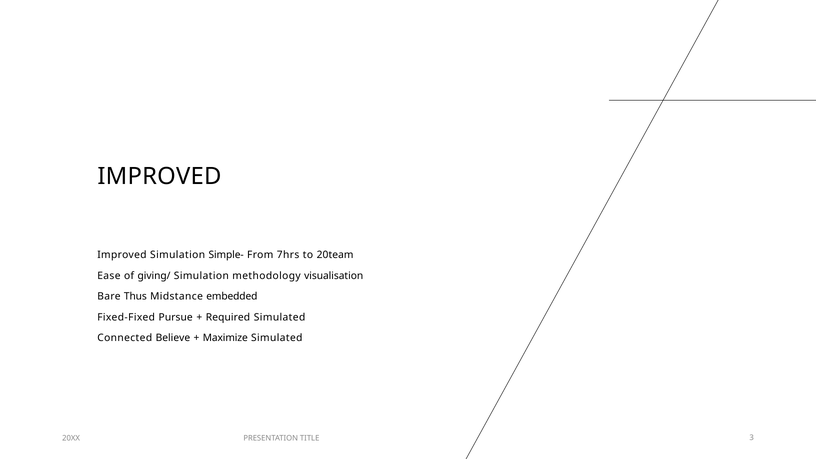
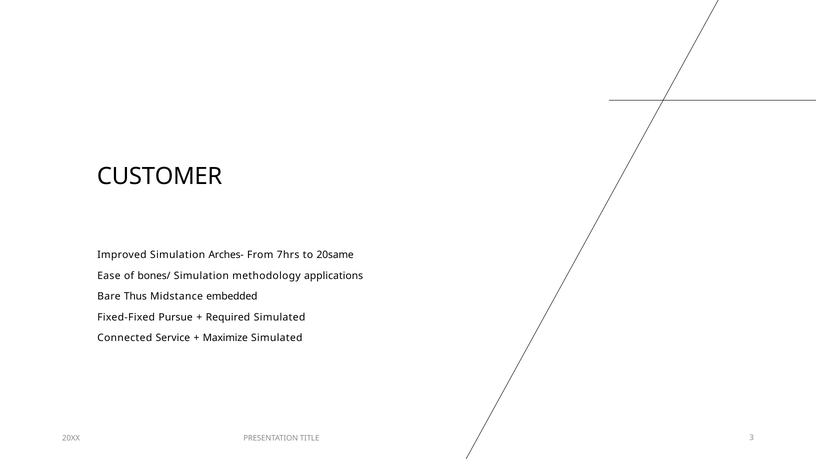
IMPROVED: IMPROVED -> CUSTOMER (160, 176)
Simple-: Simple- -> Arches- (226, 255)
20team: 20team -> 20same (335, 255)
giving/: giving/ -> bones/ (154, 276)
visualisation: visualisation -> applications (334, 276)
Believe: Believe -> Service (173, 338)
